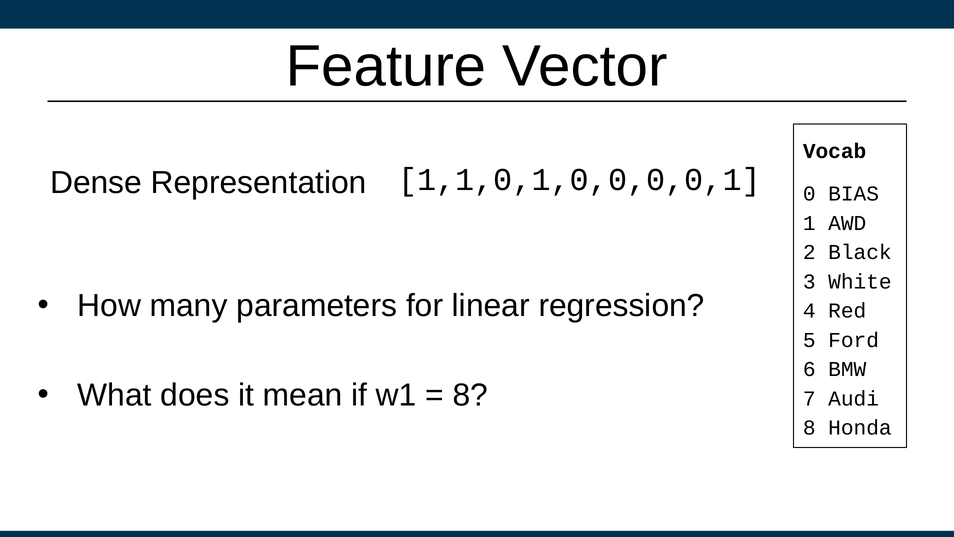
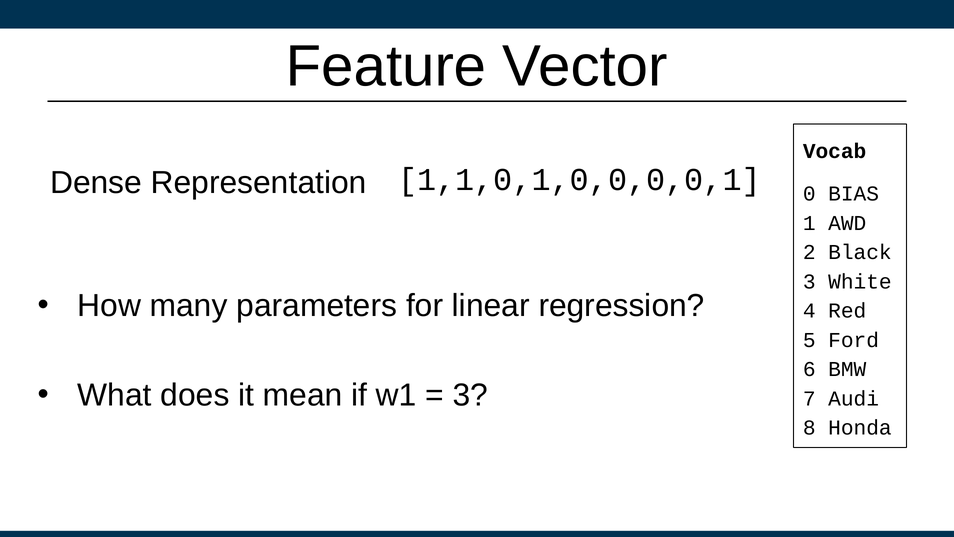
8: 8 -> 3 (470, 395)
